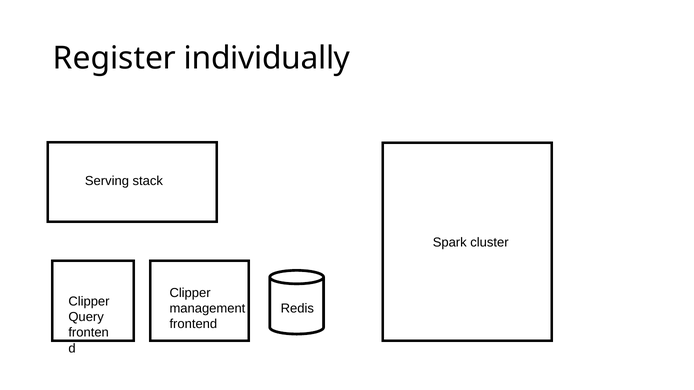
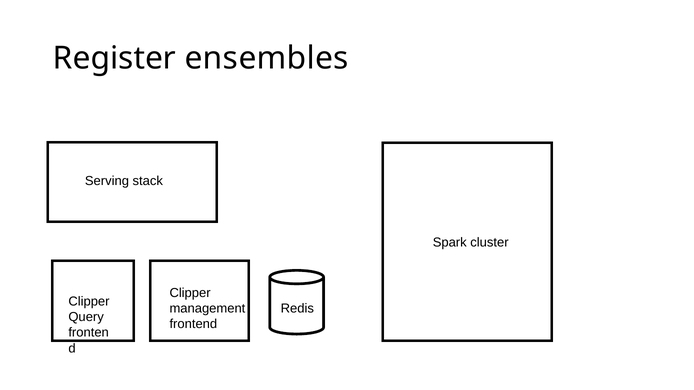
individually: individually -> ensembles (267, 58)
